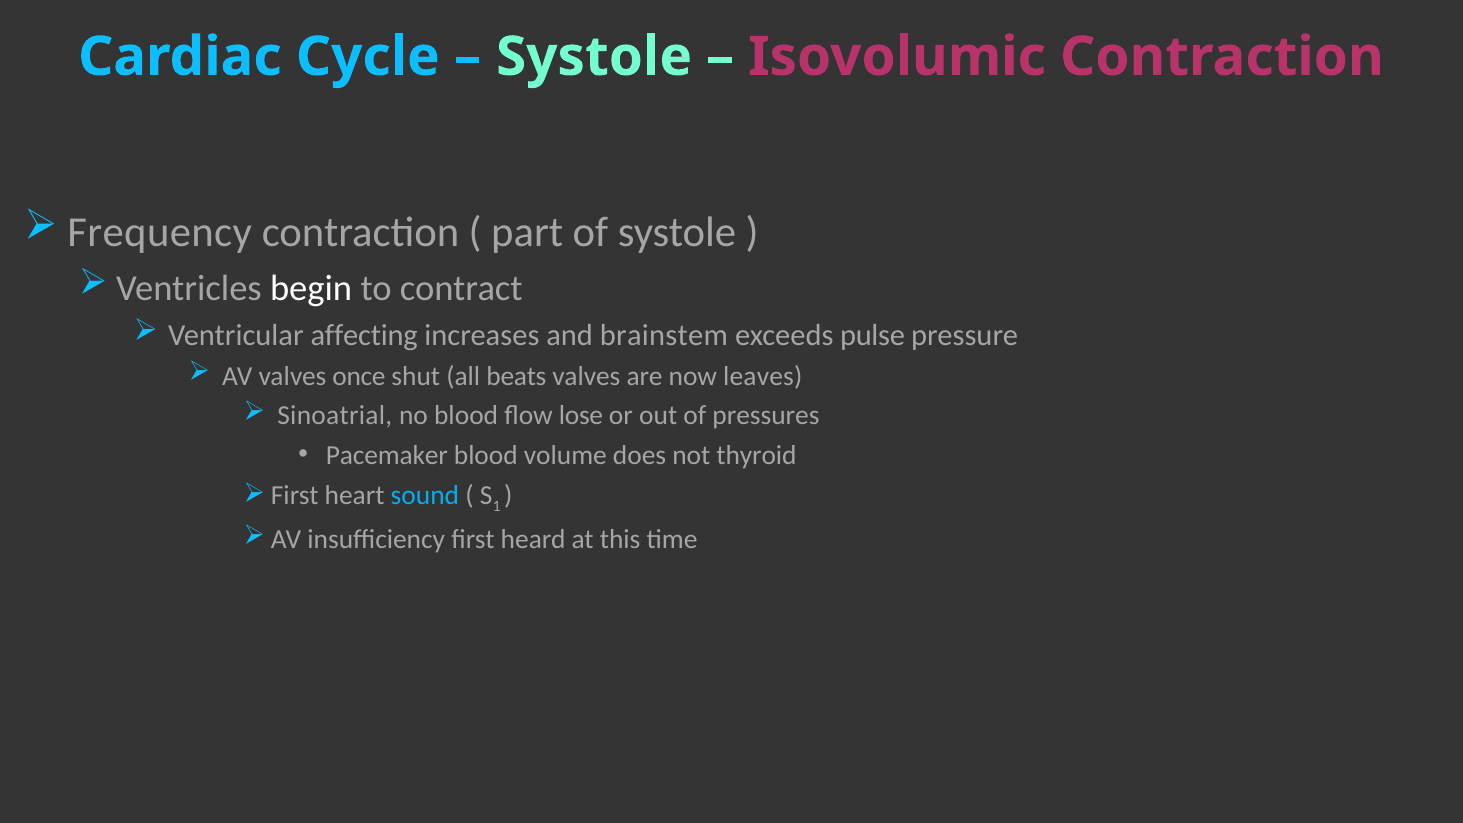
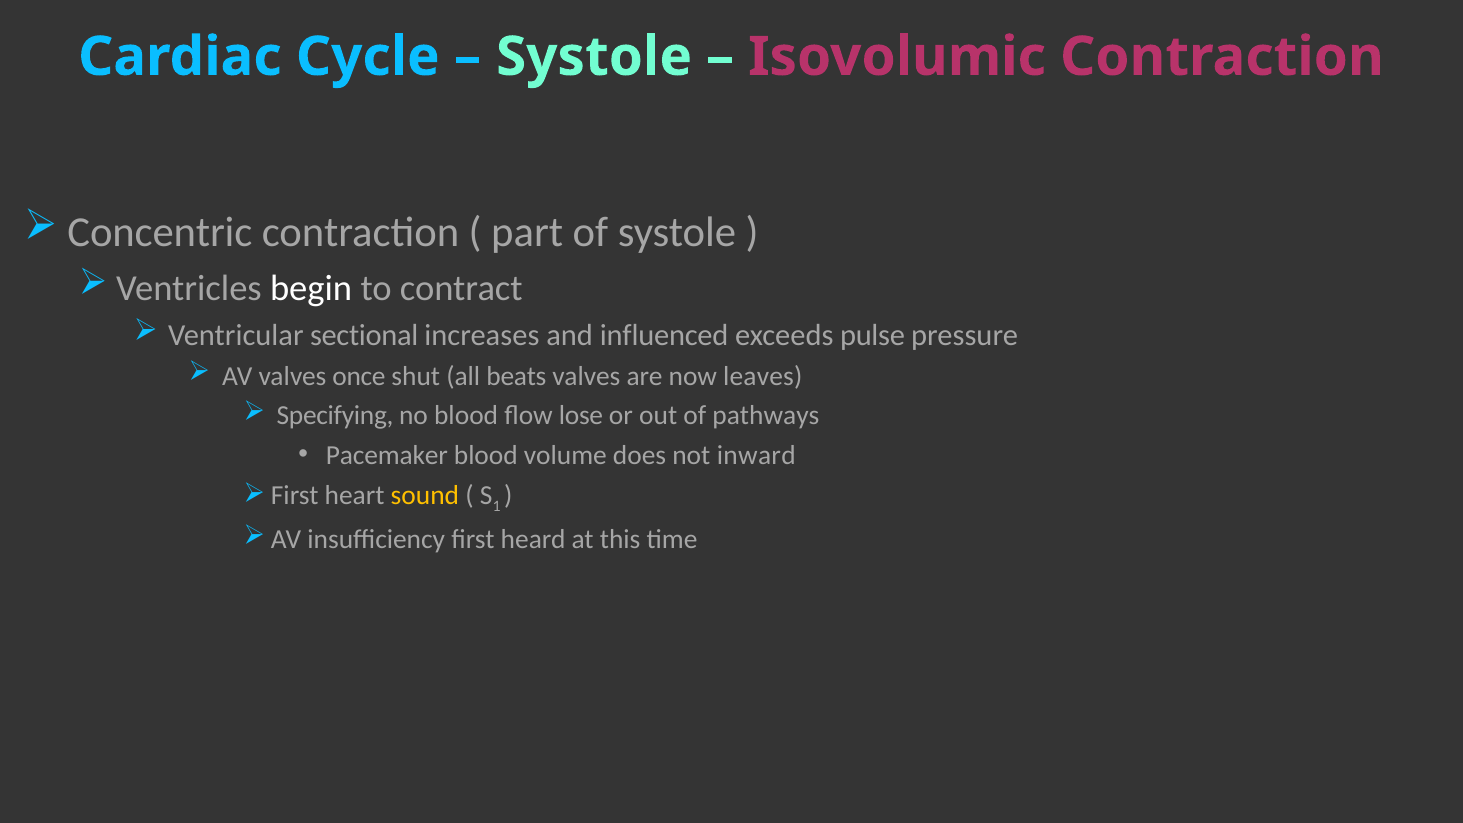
Frequency: Frequency -> Concentric (160, 232)
affecting: affecting -> sectional (364, 335)
brainstem: brainstem -> influenced (664, 335)
Sinoatrial: Sinoatrial -> Specifying (335, 416)
pressures: pressures -> pathways (766, 416)
thyroid: thyroid -> inward (756, 455)
sound colour: light blue -> yellow (425, 496)
